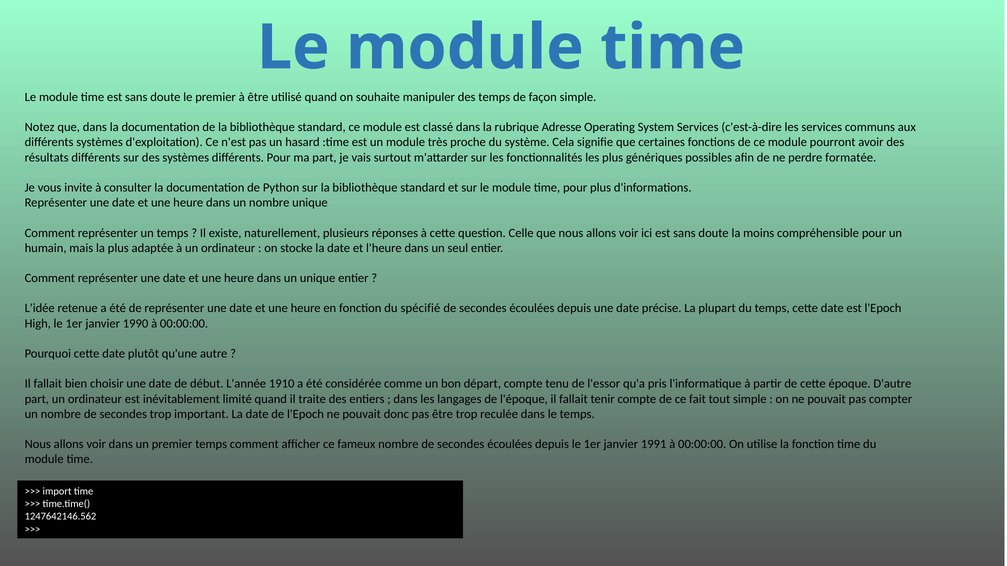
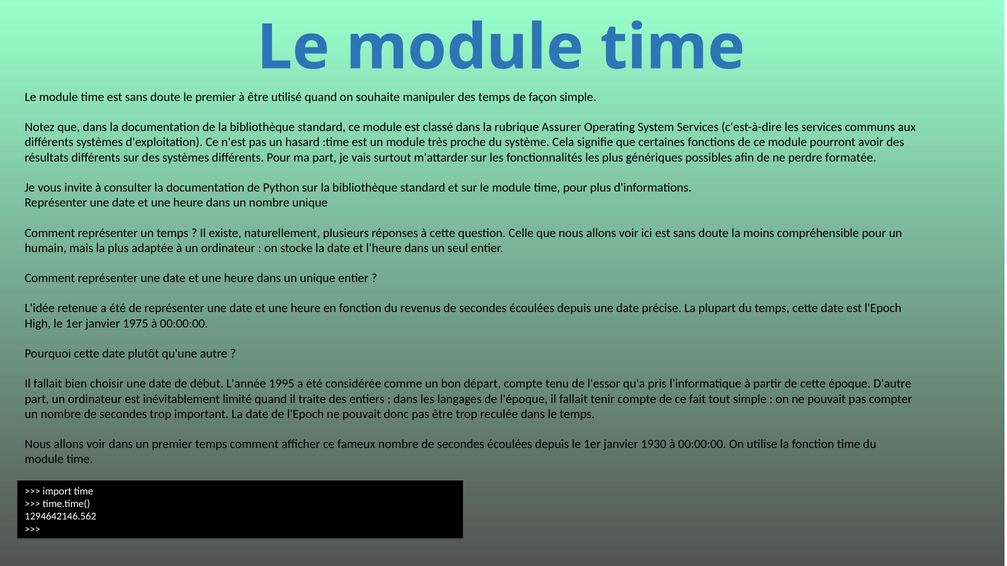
Adresse: Adresse -> Assurer (561, 127)
spécifié: spécifié -> revenus (421, 309)
1990: 1990 -> 1975 (136, 324)
1910: 1910 -> 1995 (282, 384)
1991: 1991 -> 1930 (654, 445)
1247642146.562: 1247642146.562 -> 1294642146.562 (60, 517)
